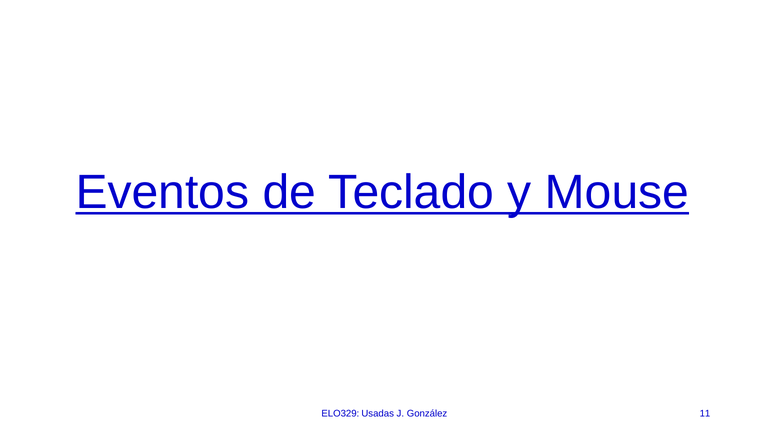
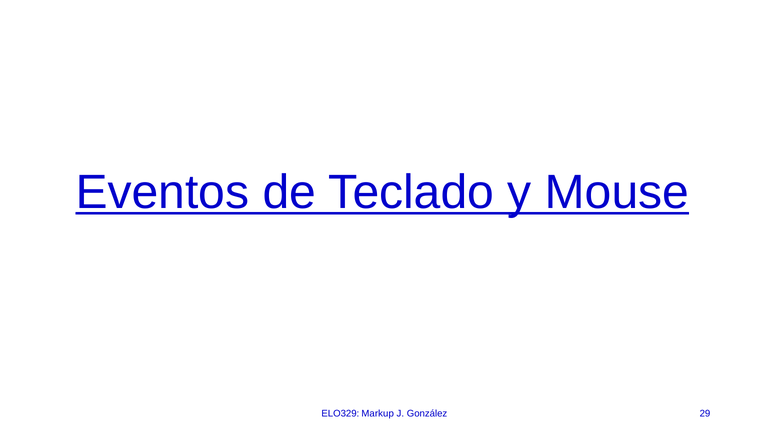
Usadas: Usadas -> Markup (378, 413)
11: 11 -> 29 (705, 413)
